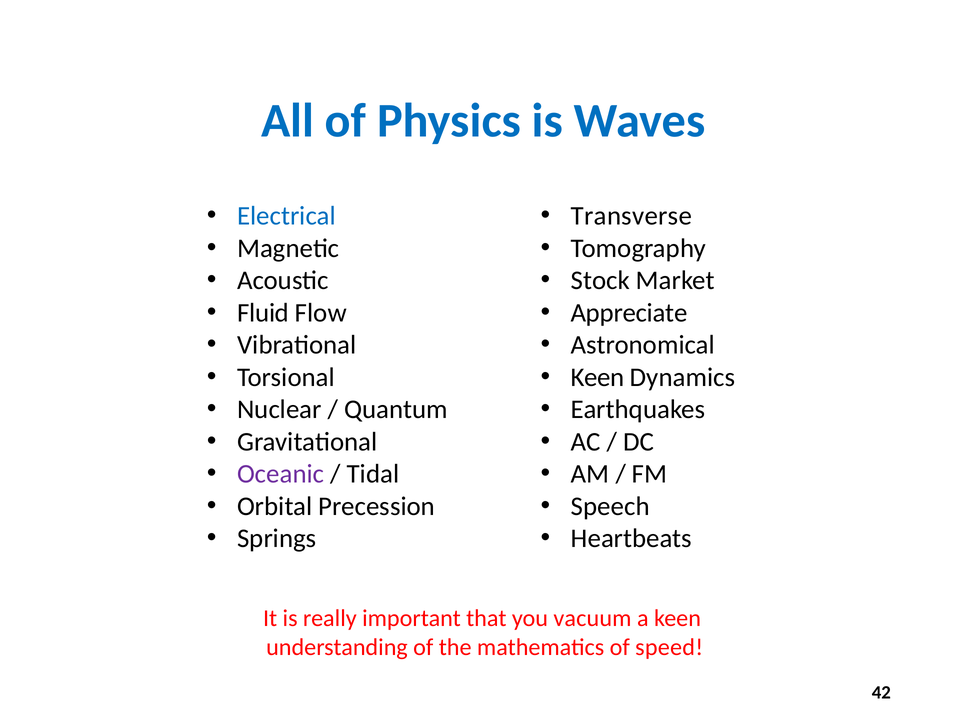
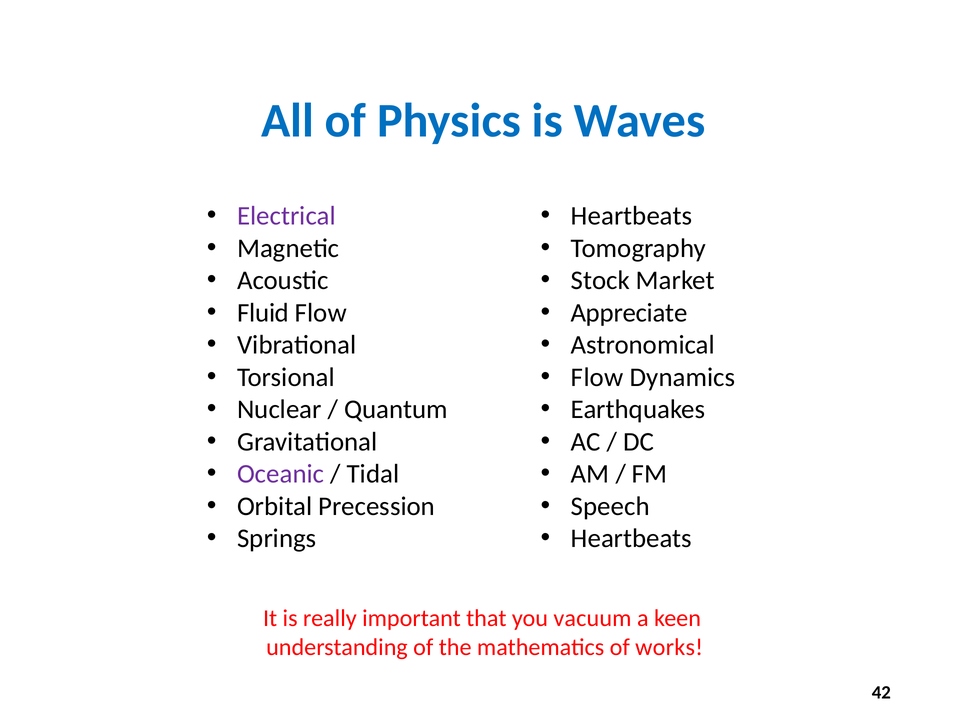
Electrical colour: blue -> purple (287, 216)
Transverse: Transverse -> Heartbeats (632, 216)
Keen: Keen -> Flow (597, 377)
speed: speed -> works (669, 647)
